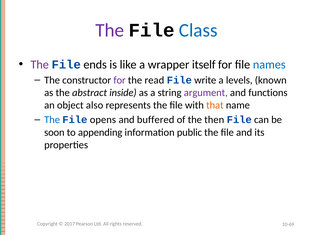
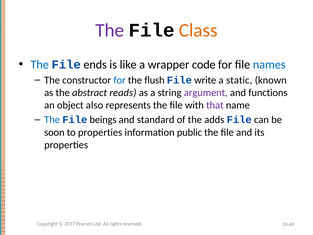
Class colour: blue -> orange (198, 30)
The colour: purple -> blue (40, 64)
itself: itself -> code (204, 64)
for colour: purple -> blue (120, 80)
read: read -> flush (154, 80)
levels: levels -> static (239, 80)
inside: inside -> reads (123, 93)
that colour: orange -> purple (215, 105)
opens: opens -> beings (103, 120)
buffered: buffered -> standard (156, 120)
then: then -> adds (214, 120)
to appending: appending -> properties (100, 132)
